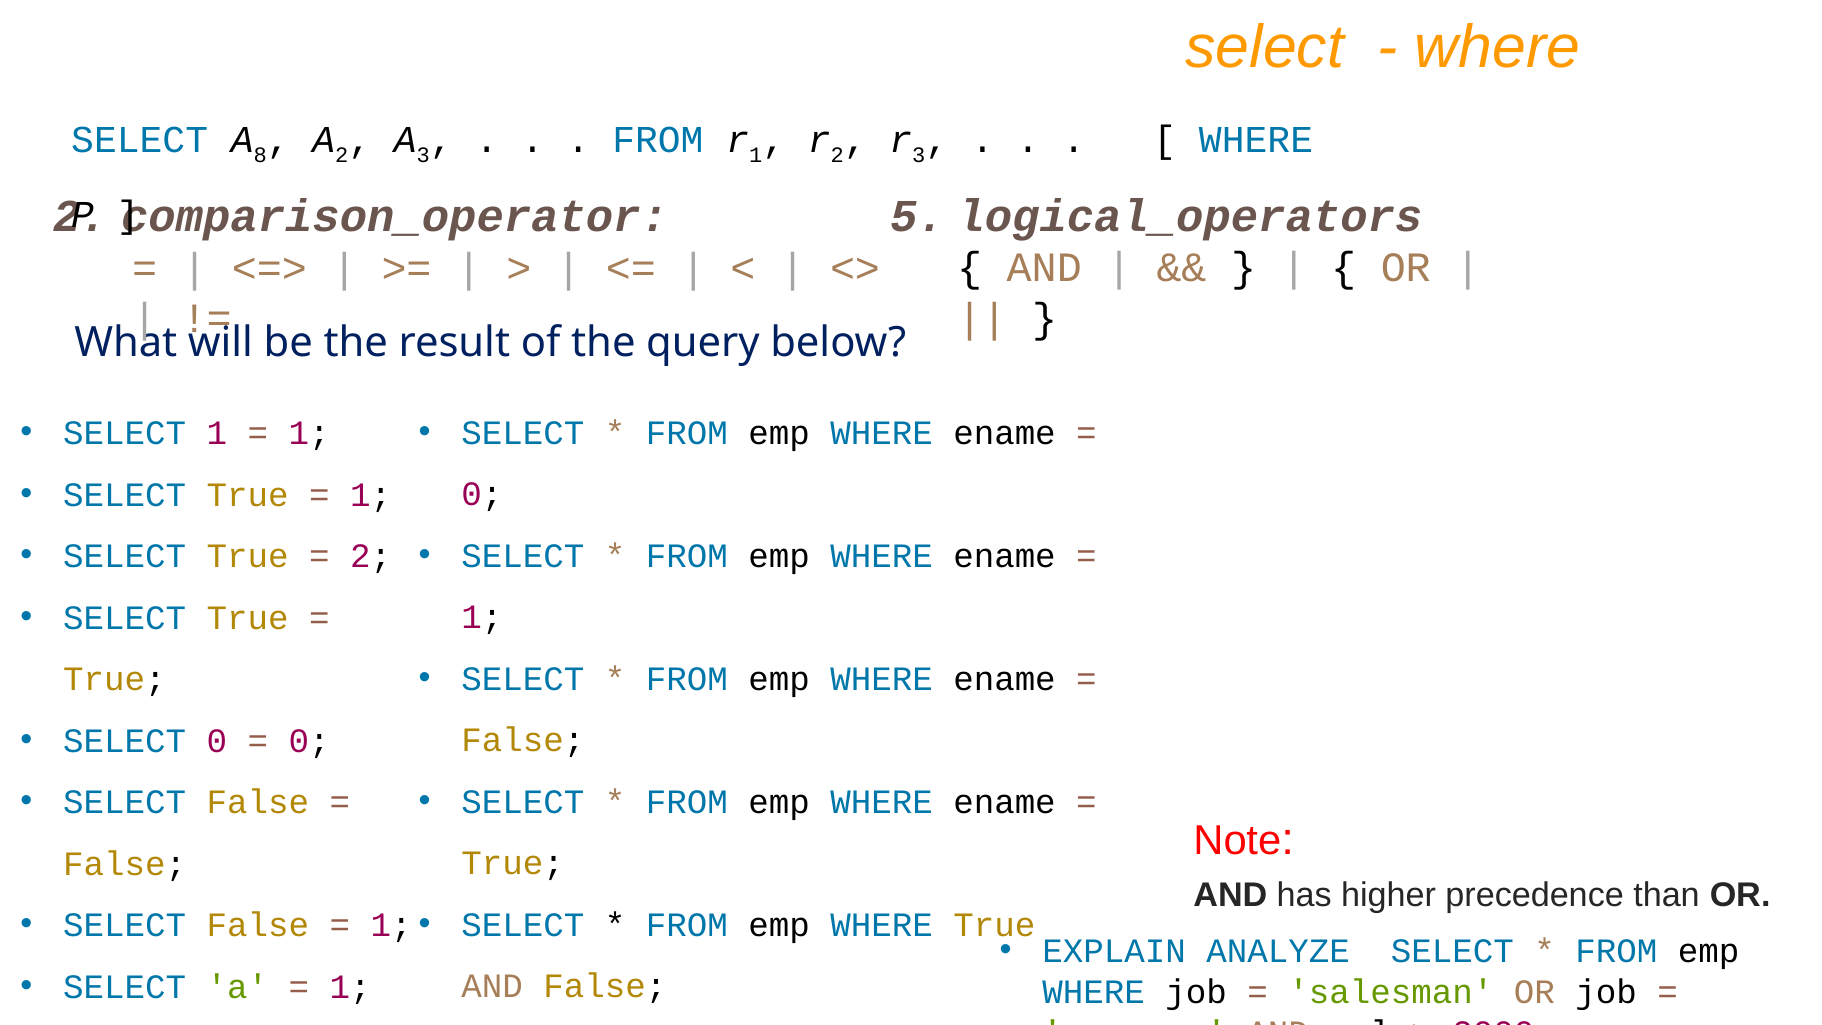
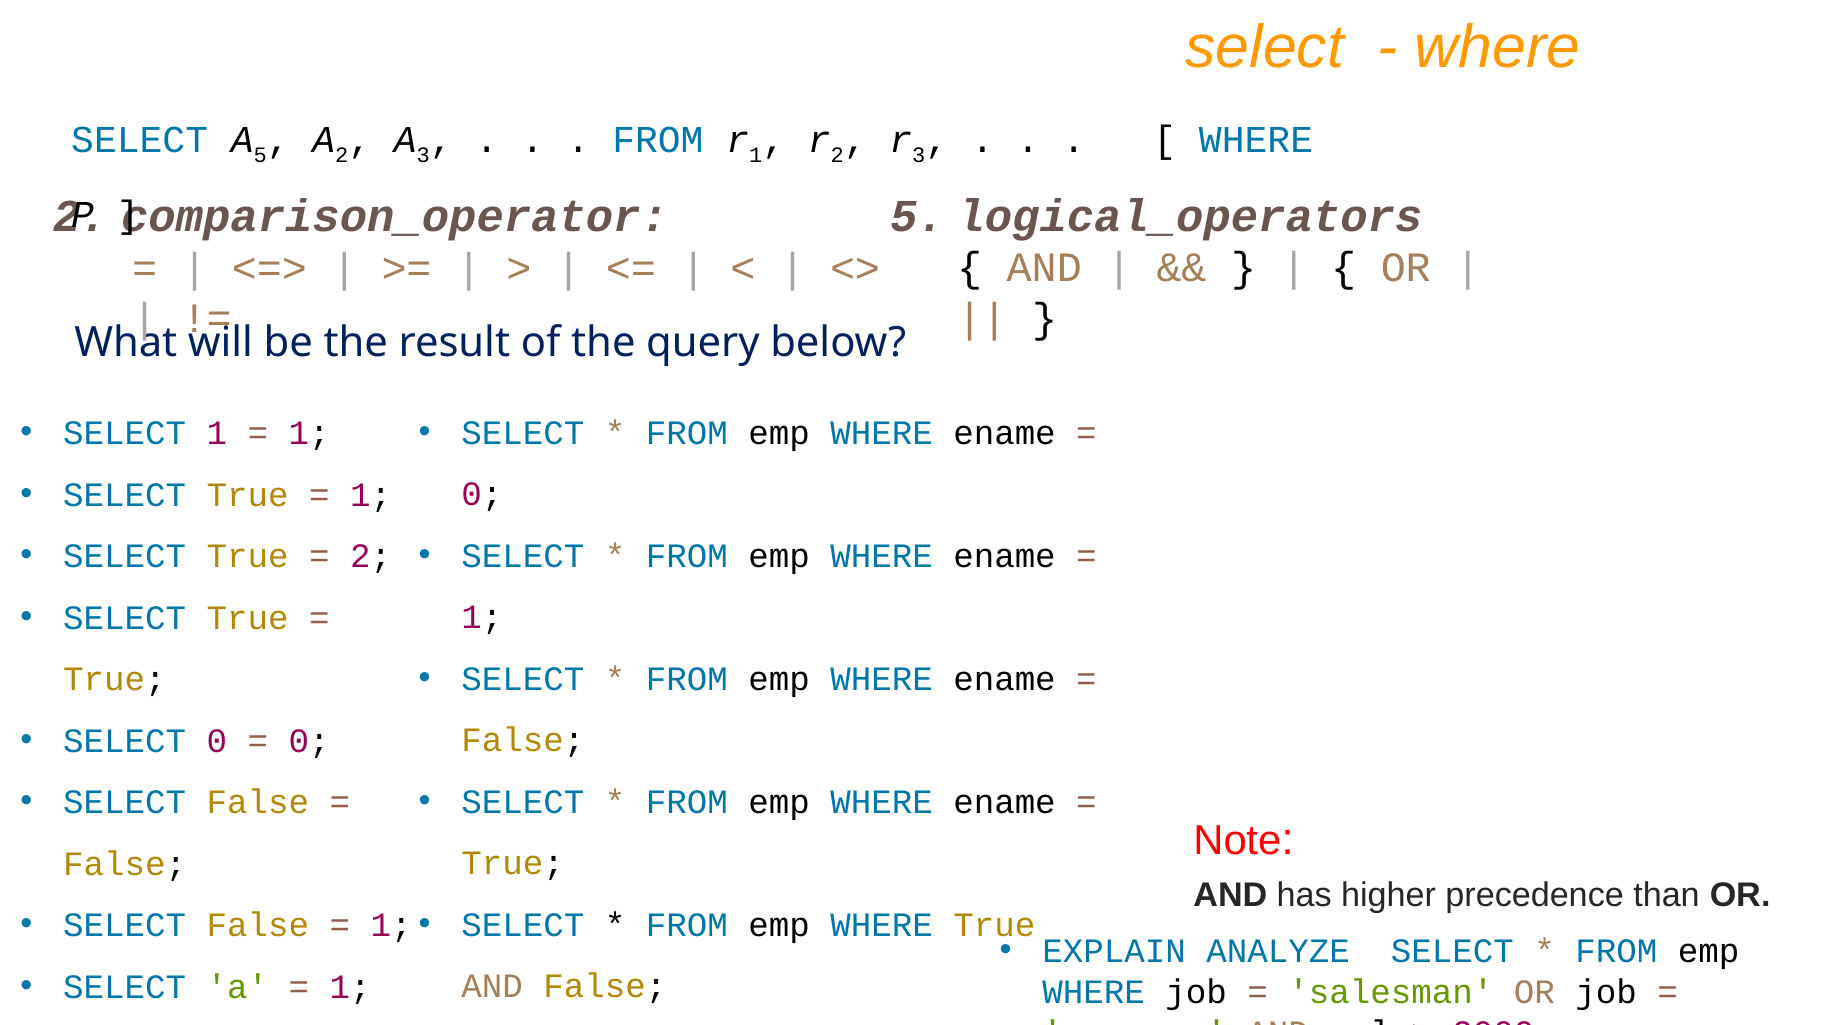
A 8: 8 -> 5 (260, 155)
